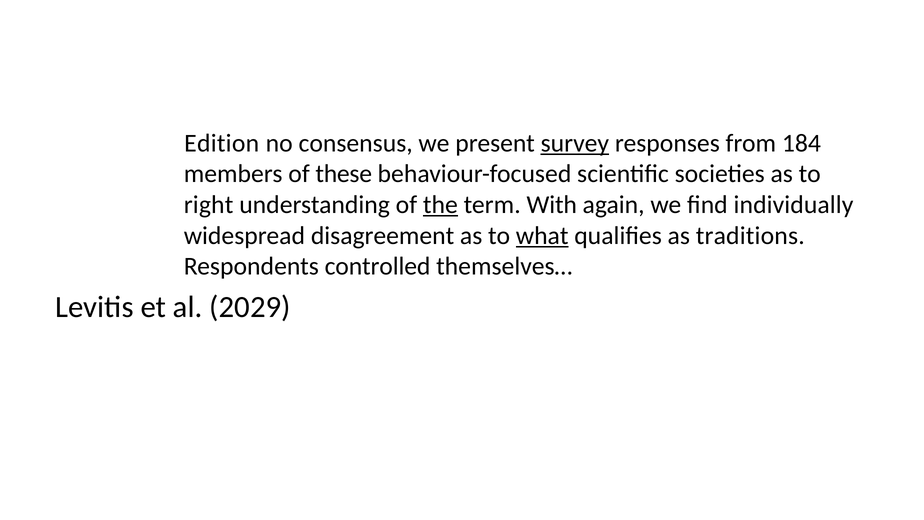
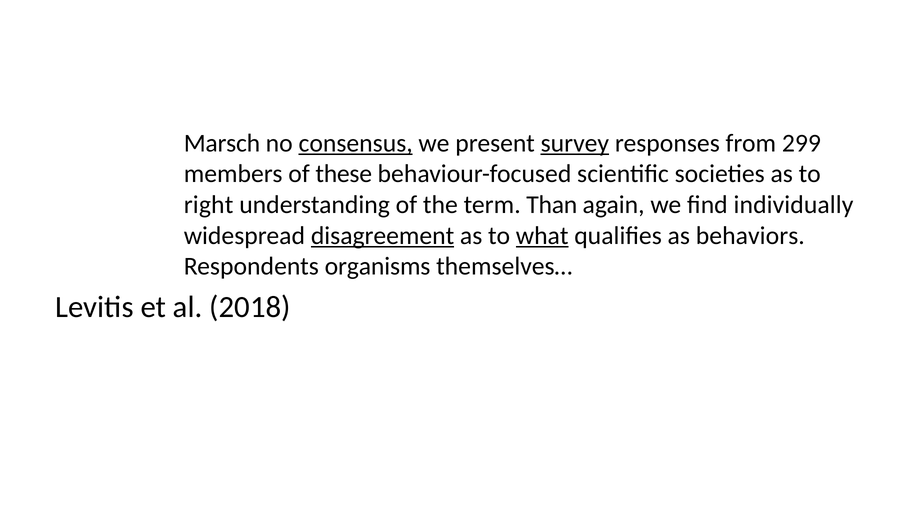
Edition: Edition -> Marsch (222, 143)
consensus underline: none -> present (356, 143)
184: 184 -> 299 (801, 143)
the underline: present -> none (440, 205)
With: With -> Than (552, 205)
disagreement underline: none -> present (383, 236)
traditions: traditions -> behaviors (750, 236)
controlled: controlled -> organisms (378, 266)
2029: 2029 -> 2018 (250, 307)
